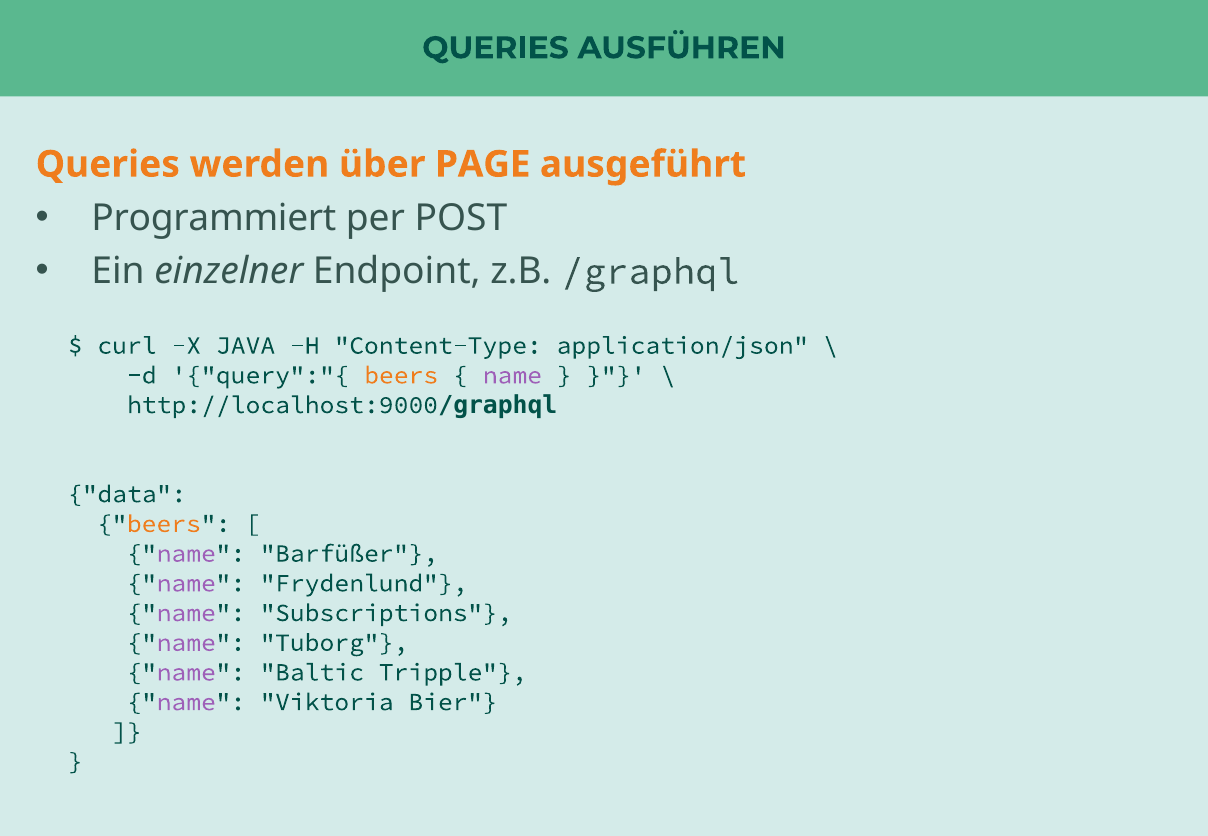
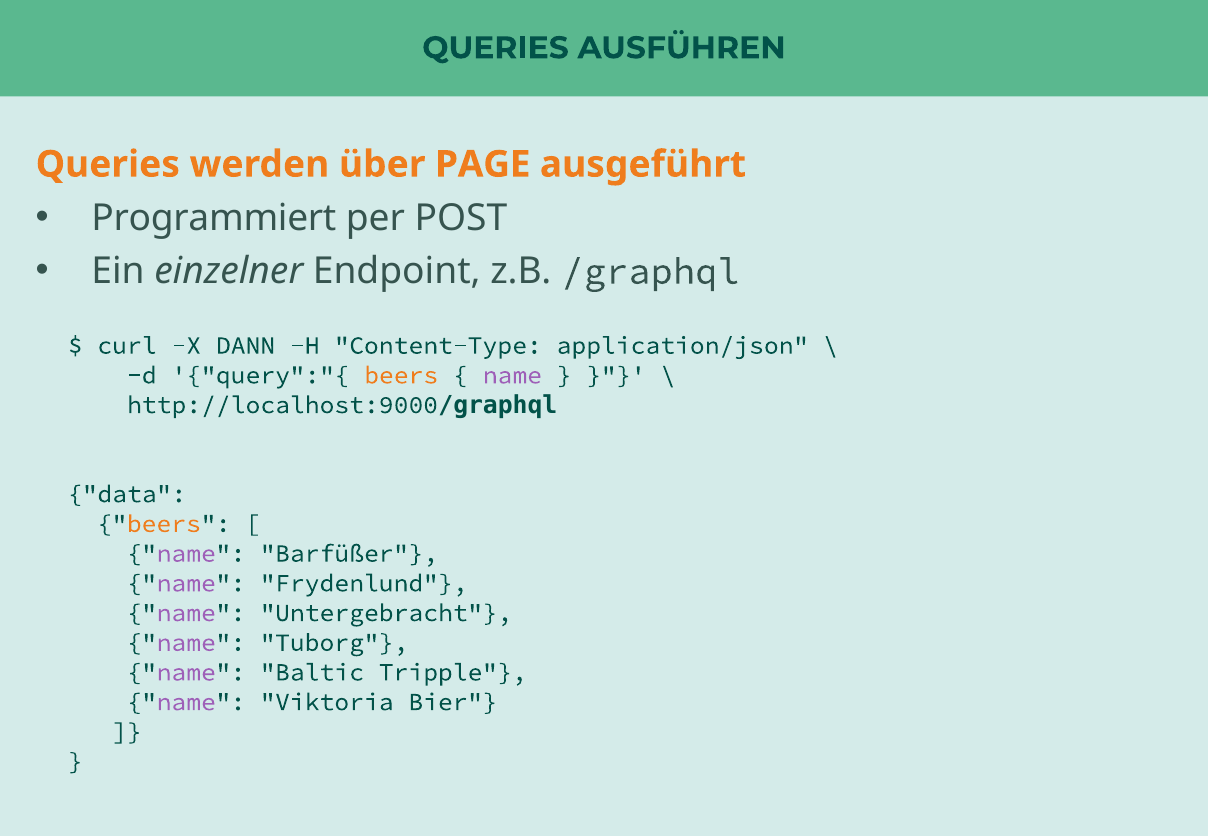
JAVA: JAVA -> DANN (246, 346)
Subscriptions: Subscriptions -> Untergebracht (386, 613)
